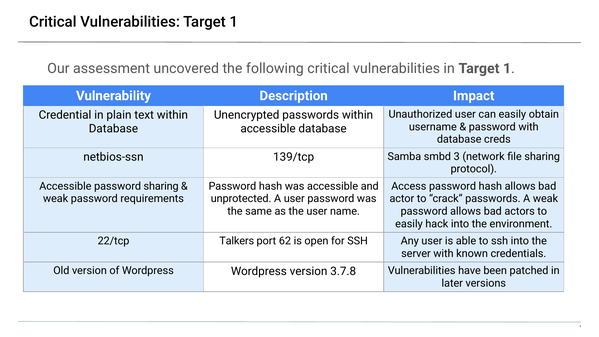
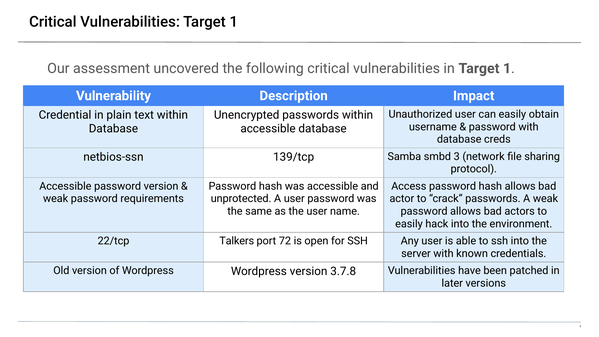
password sharing: sharing -> version (161, 186)
62: 62 -> 72 (285, 241)
